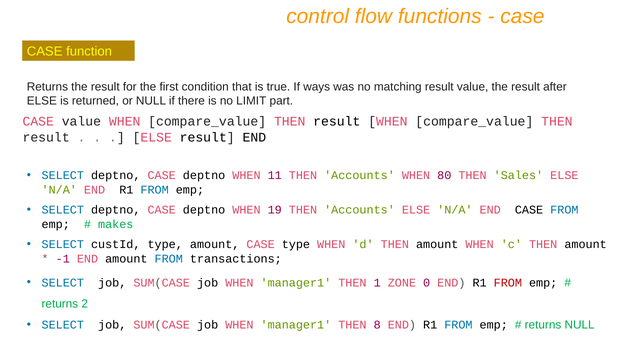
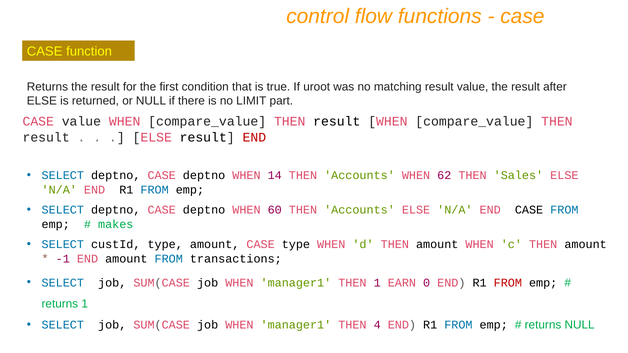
ways: ways -> uroot (317, 87)
END colour: black -> red (254, 137)
11: 11 -> 14 (275, 176)
80: 80 -> 62 (444, 176)
19: 19 -> 60 (275, 210)
ZONE: ZONE -> EARN (402, 283)
returns 2: 2 -> 1 (85, 304)
8: 8 -> 4 (377, 325)
